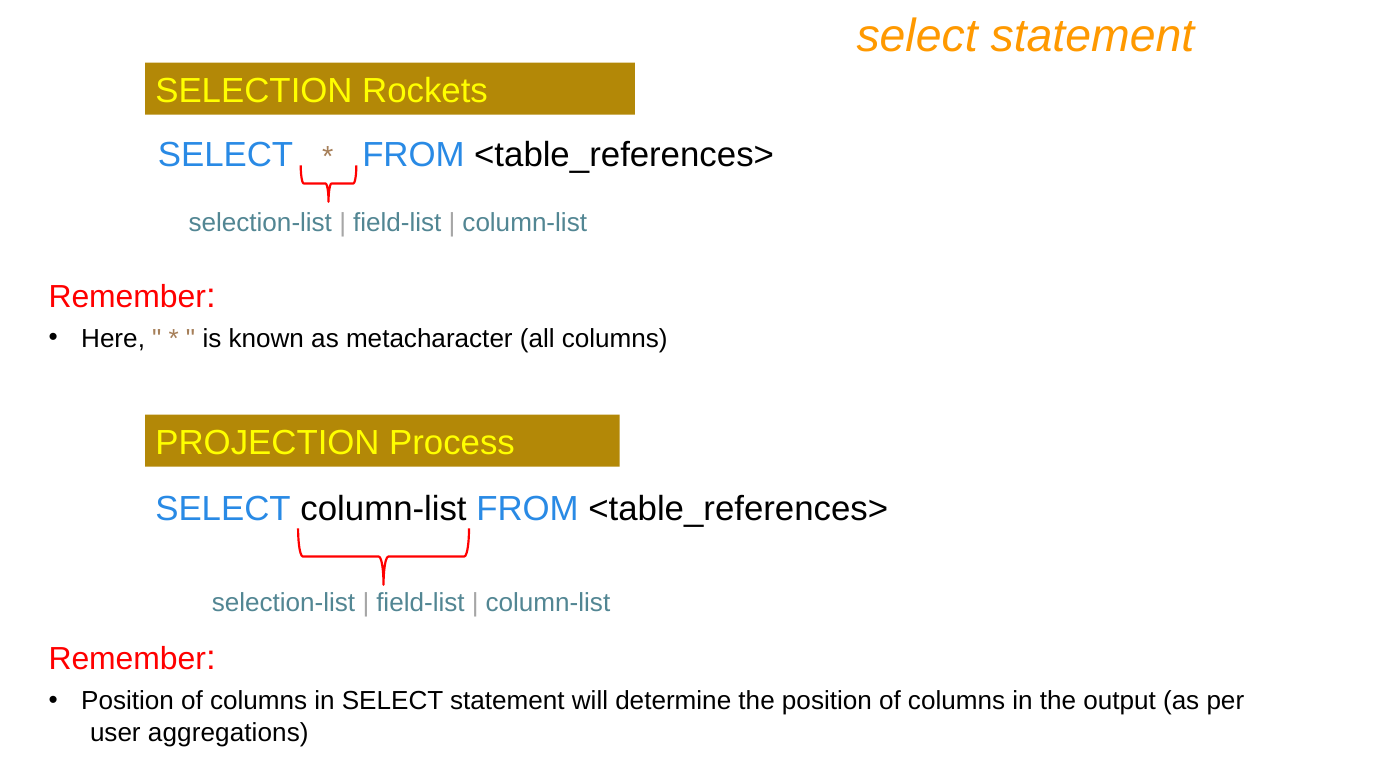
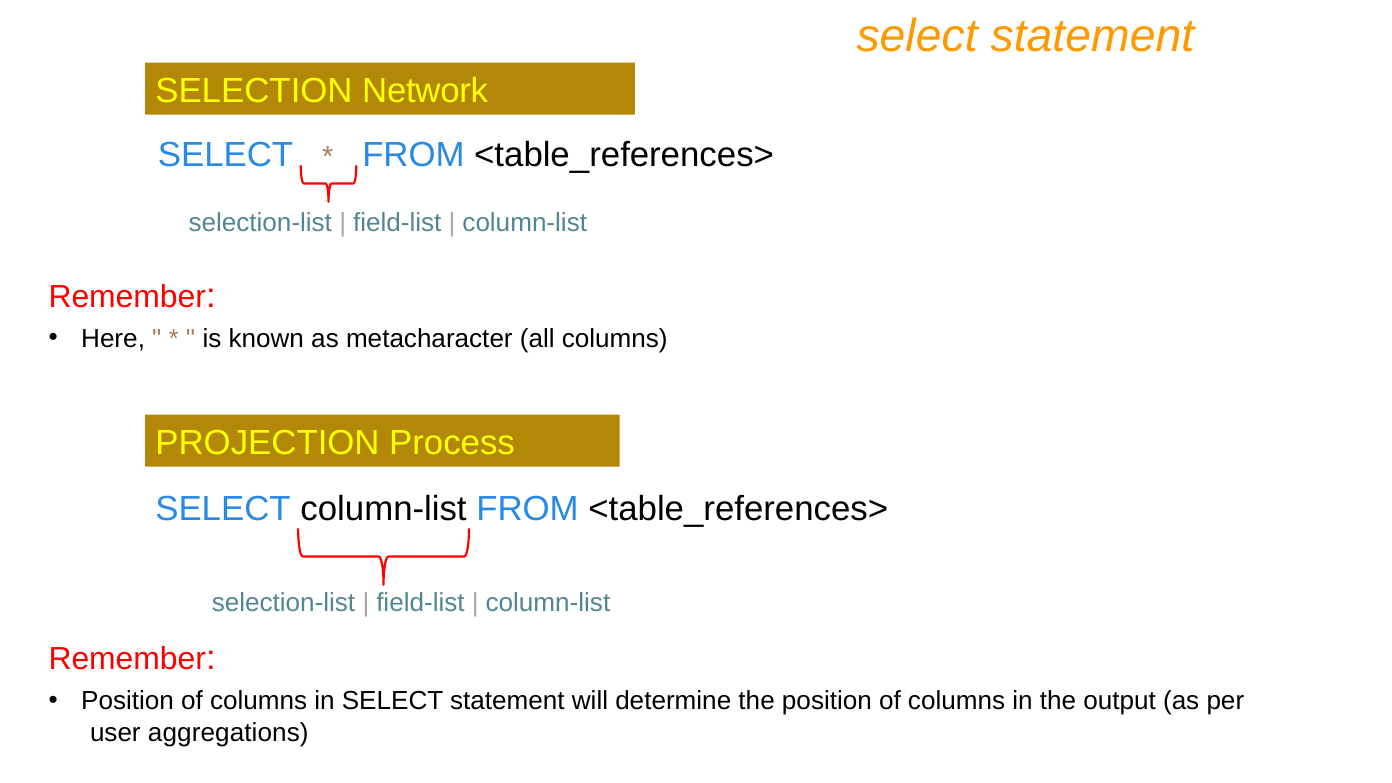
Rockets: Rockets -> Network (425, 91)
